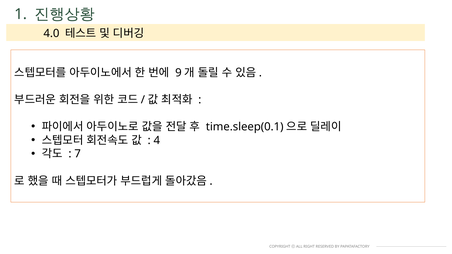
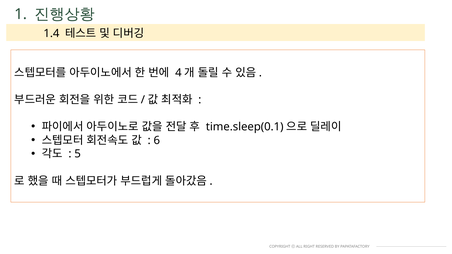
4.0: 4.0 -> 1.4 (51, 33)
9: 9 -> 4 (178, 73)
4: 4 -> 6 (157, 141)
7: 7 -> 5 (78, 154)
